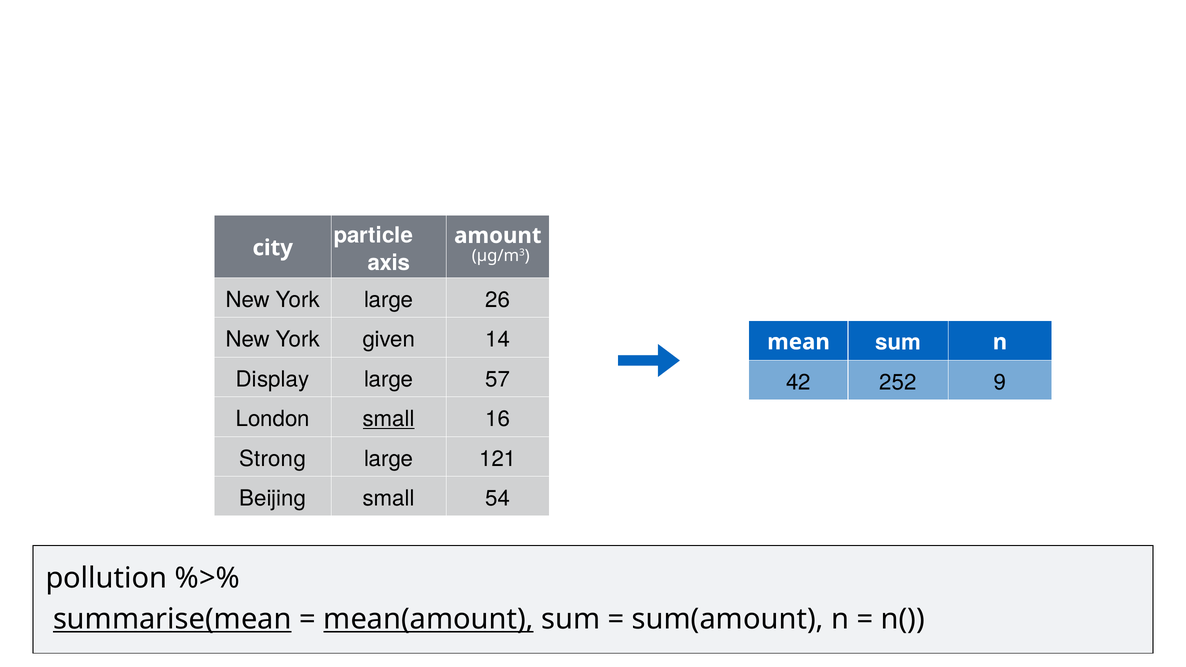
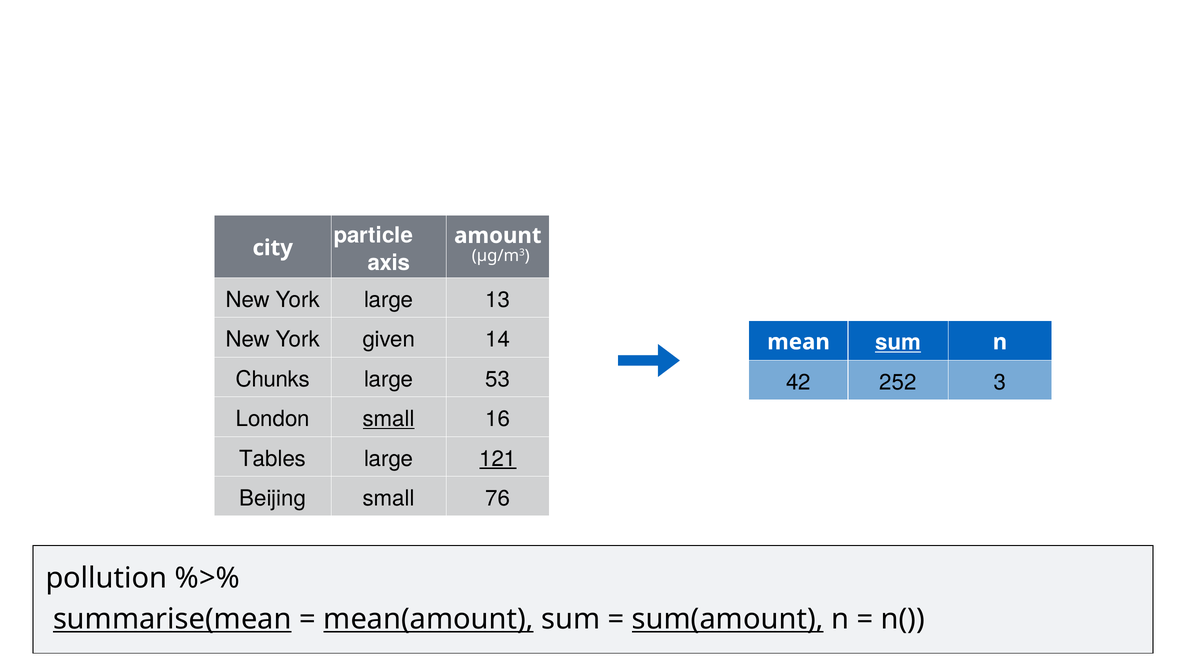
26: 26 -> 13 (498, 300)
sum underline: none -> present (898, 343)
Display: Display -> Chunks (273, 379)
57: 57 -> 53 (498, 379)
9: 9 -> 3 (1000, 383)
Strong: Strong -> Tables (273, 459)
121 underline: none -> present (498, 459)
54: 54 -> 76 (498, 498)
sum(amount underline: none -> present (728, 619)
